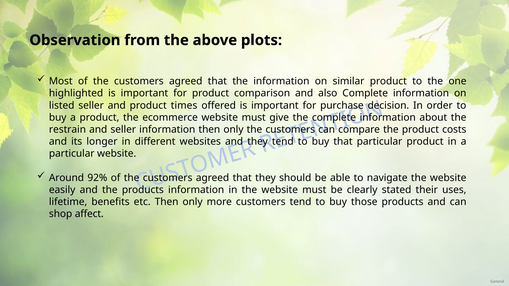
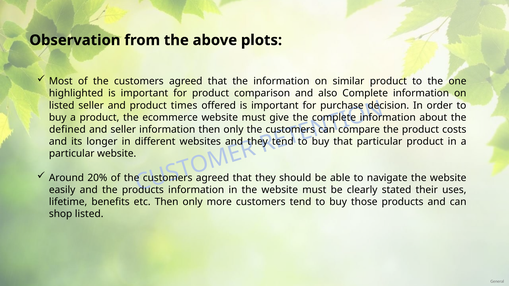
restrain: restrain -> defined (67, 130)
92%: 92% -> 20% (97, 178)
shop affect: affect -> listed (89, 214)
